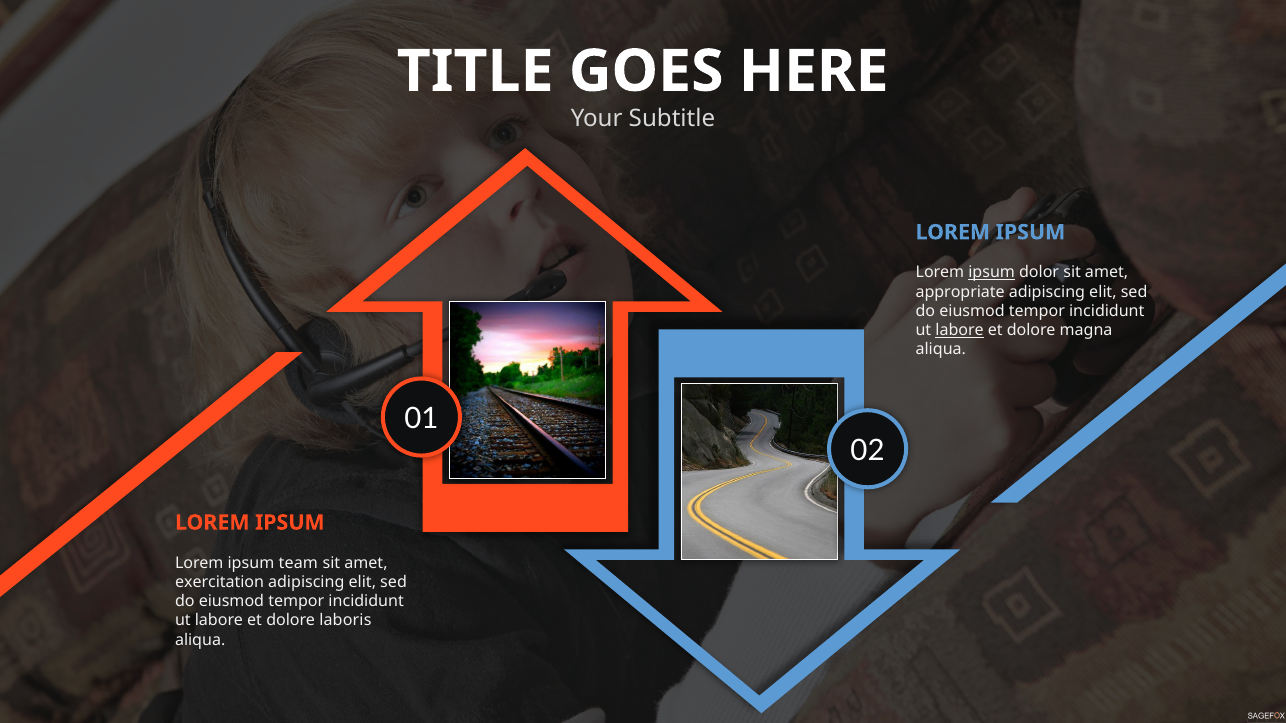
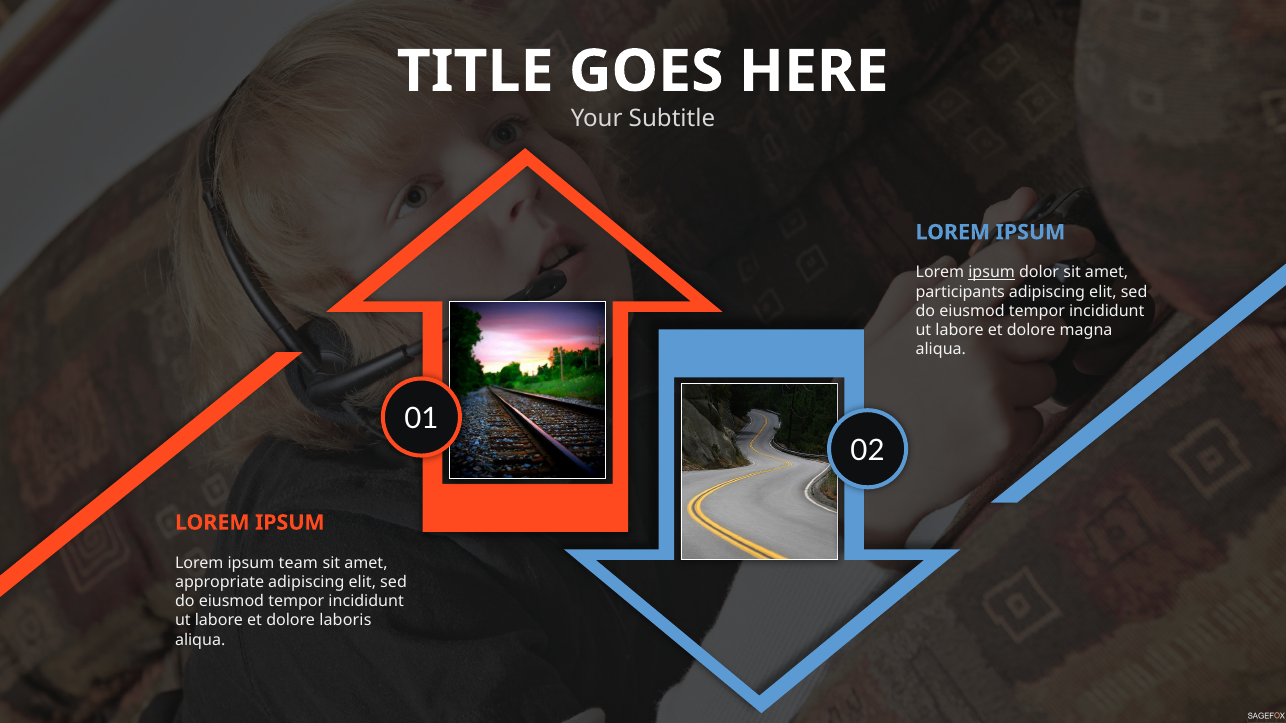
appropriate: appropriate -> participants (960, 292)
labore underline: present -> none (960, 331)
exercitation: exercitation -> appropriate (220, 582)
